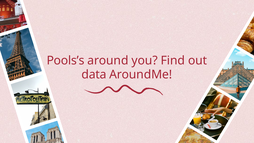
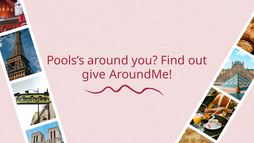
data: data -> give (94, 75)
